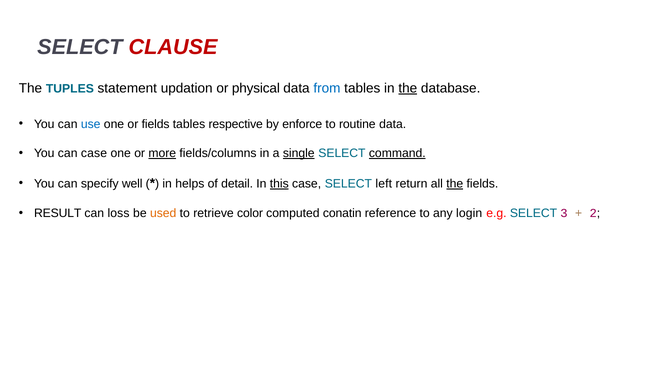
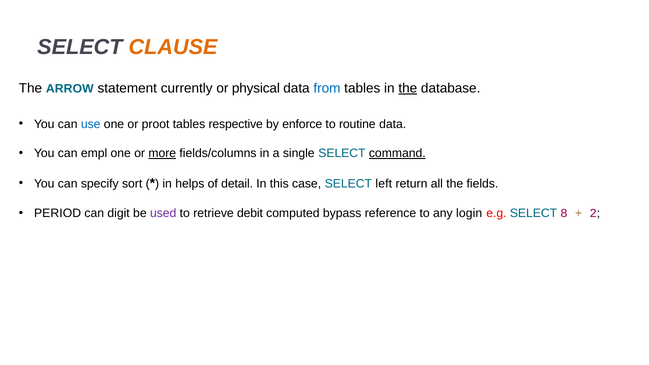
CLAUSE colour: red -> orange (173, 47)
TUPLES: TUPLES -> ARROW (70, 89)
updation: updation -> currently (187, 88)
or fields: fields -> proot (156, 124)
can case: case -> empl (94, 153)
single underline: present -> none (299, 153)
well: well -> sort (132, 184)
this underline: present -> none (279, 184)
the underline: present -> none (455, 184)
RESULT: RESULT -> PERIOD (58, 213)
loss: loss -> digit (119, 213)
used colour: orange -> purple (163, 213)
color: color -> debit (250, 213)
conatin: conatin -> bypass (342, 213)
3: 3 -> 8 (564, 213)
